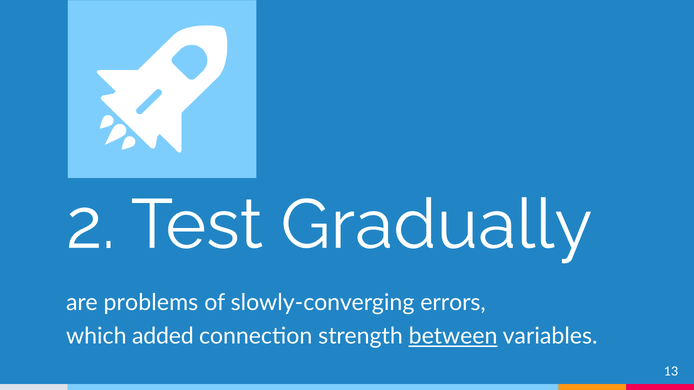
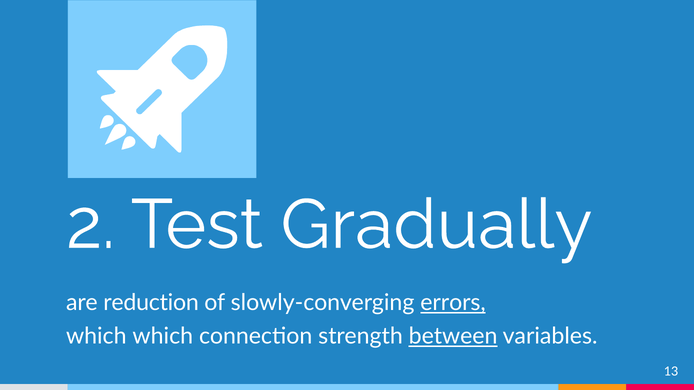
problems: problems -> reduction (151, 303)
errors underline: none -> present (453, 303)
which added: added -> which (163, 337)
